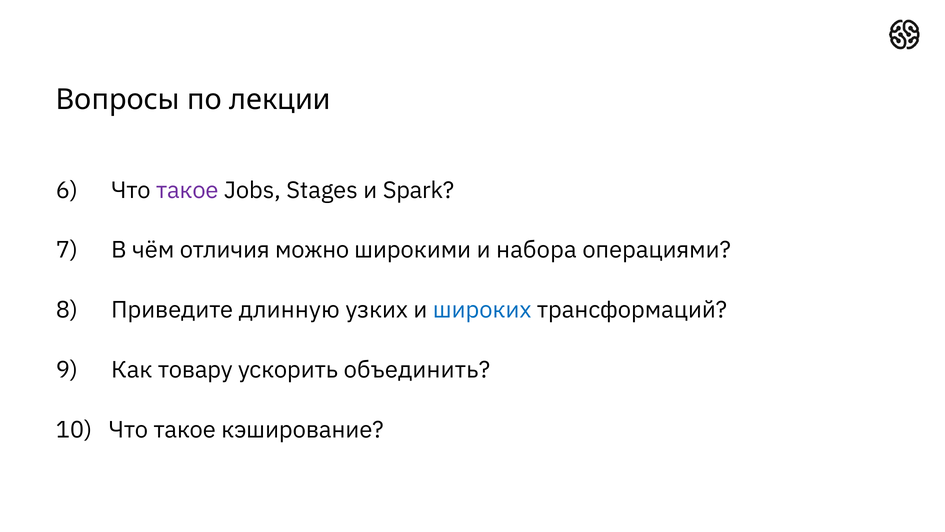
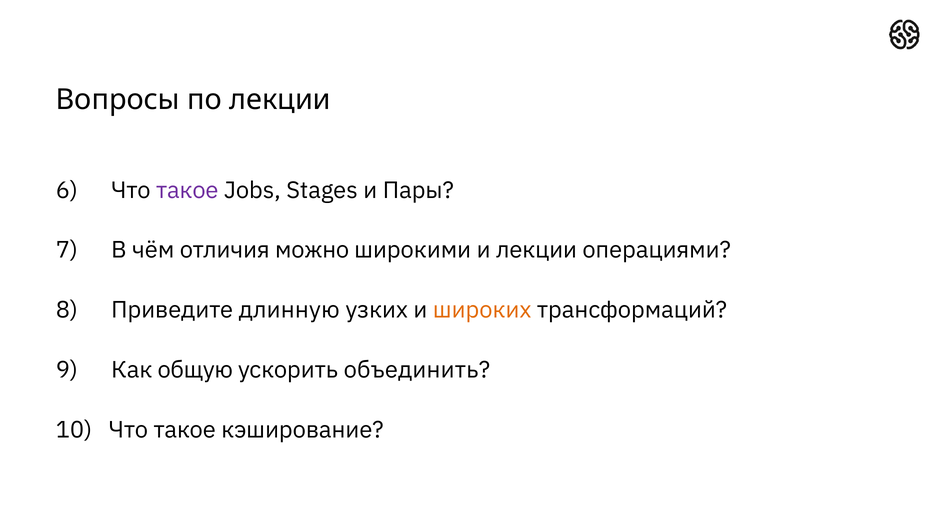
Spark: Spark -> Пары (418, 190)
и набора: набора -> лекции (537, 250)
широких colour: blue -> orange (482, 310)
товару: товару -> общую (195, 370)
